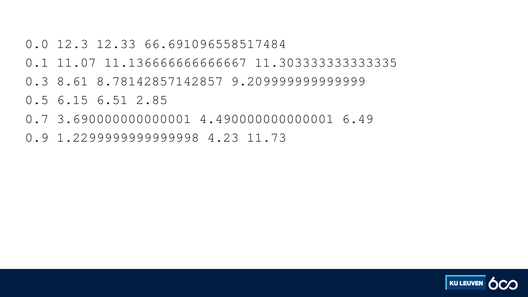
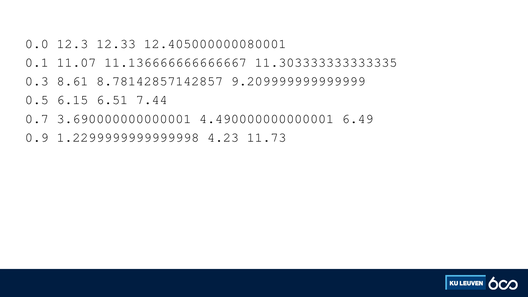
66.691096558517484: 66.691096558517484 -> 12.405000000080001 (215, 44)
2.85: 2.85 -> 7.44 (152, 100)
